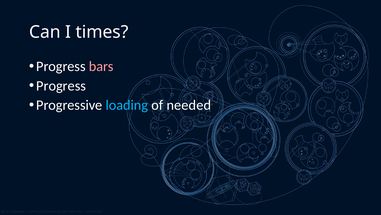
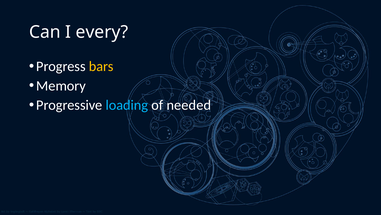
times: times -> every (102, 32)
bars colour: pink -> yellow (101, 66)
Progress: Progress -> Memory (61, 86)
